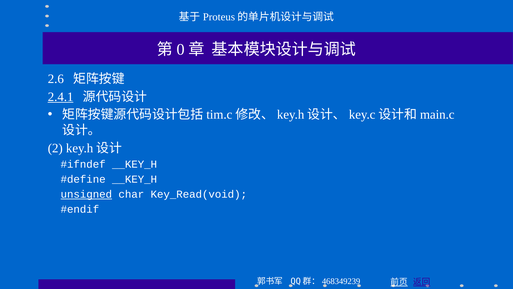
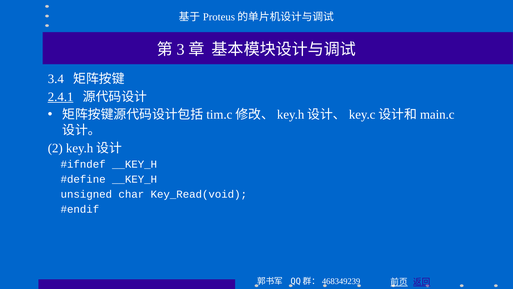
0: 0 -> 3 (181, 49)
2.6: 2.6 -> 3.4 (56, 79)
unsigned underline: present -> none (86, 194)
